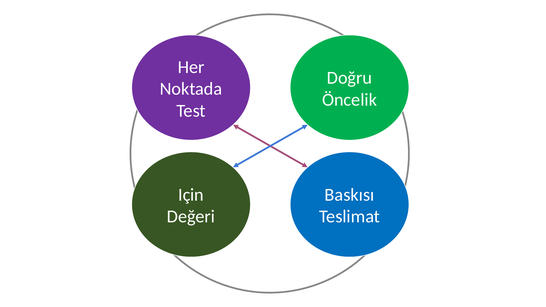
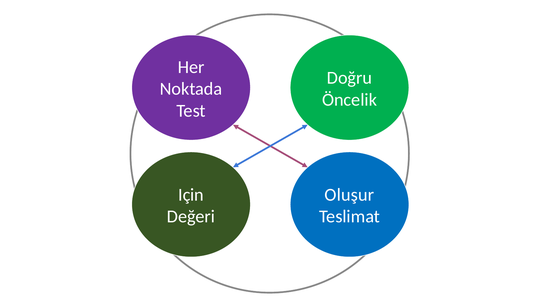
Baskısı: Baskısı -> Oluşur (349, 195)
